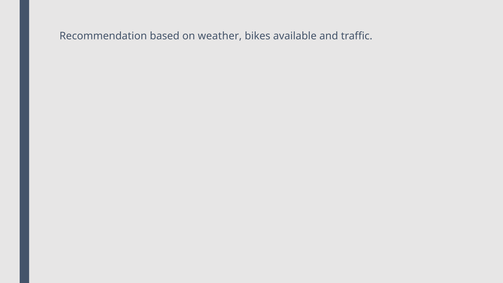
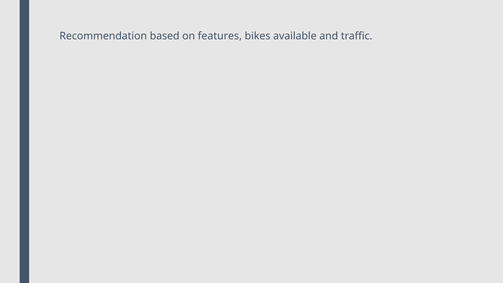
weather: weather -> features (220, 36)
